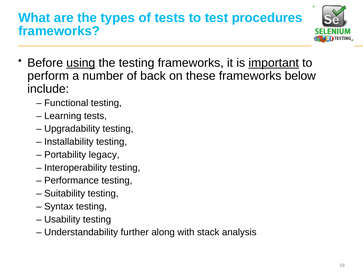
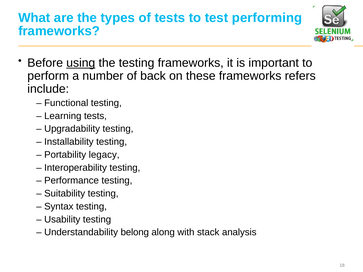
procedures: procedures -> performing (267, 18)
important underline: present -> none (274, 63)
below: below -> refers (300, 76)
further: further -> belong (135, 233)
